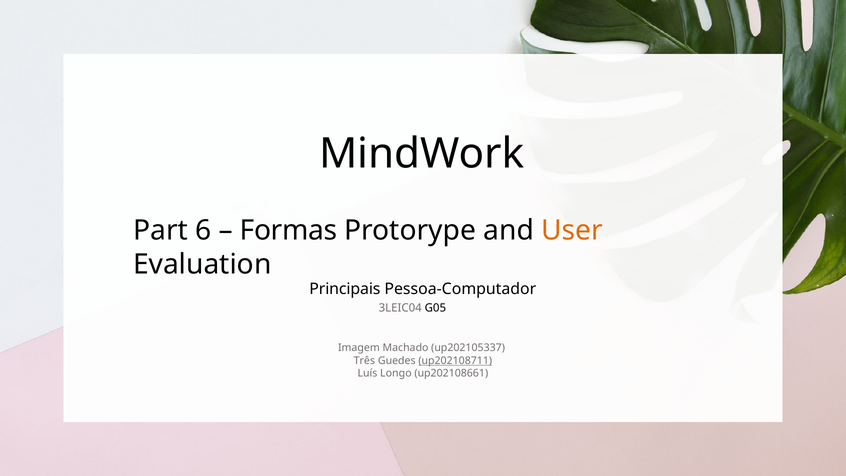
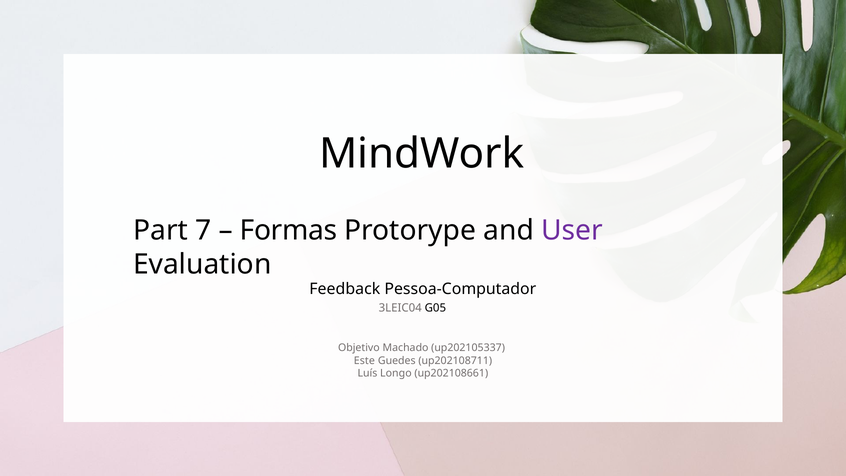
6: 6 -> 7 (203, 230)
User colour: orange -> purple (572, 230)
Principais: Principais -> Feedback (345, 289)
Imagem: Imagem -> Objetivo (359, 348)
Três: Três -> Este (364, 361)
up202108711 underline: present -> none (455, 361)
